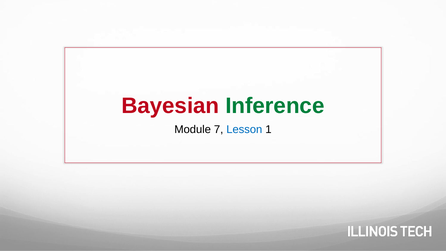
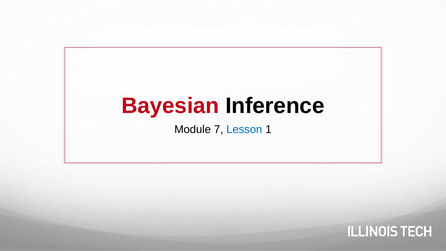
Inference colour: green -> black (275, 106)
